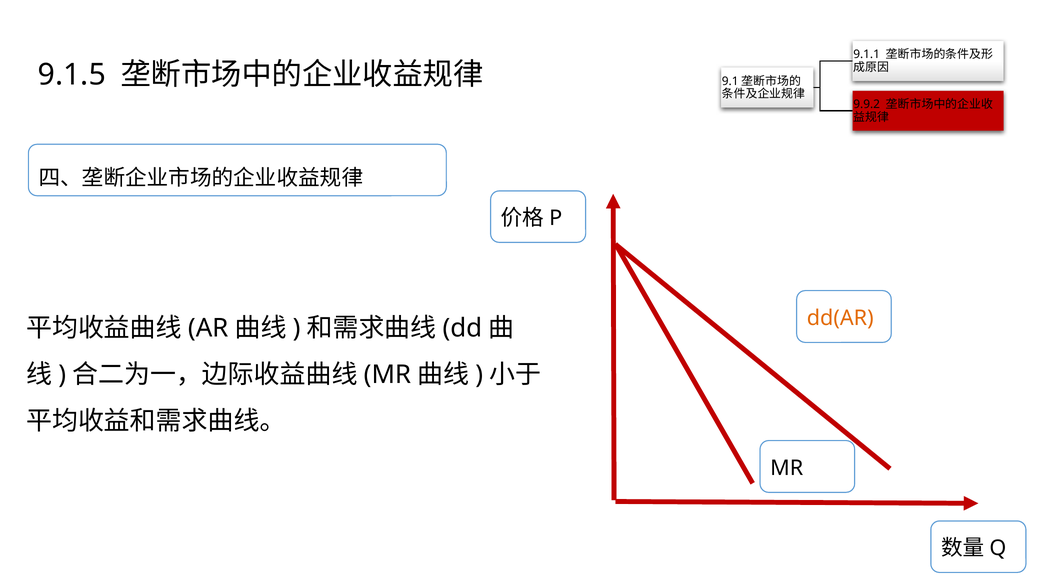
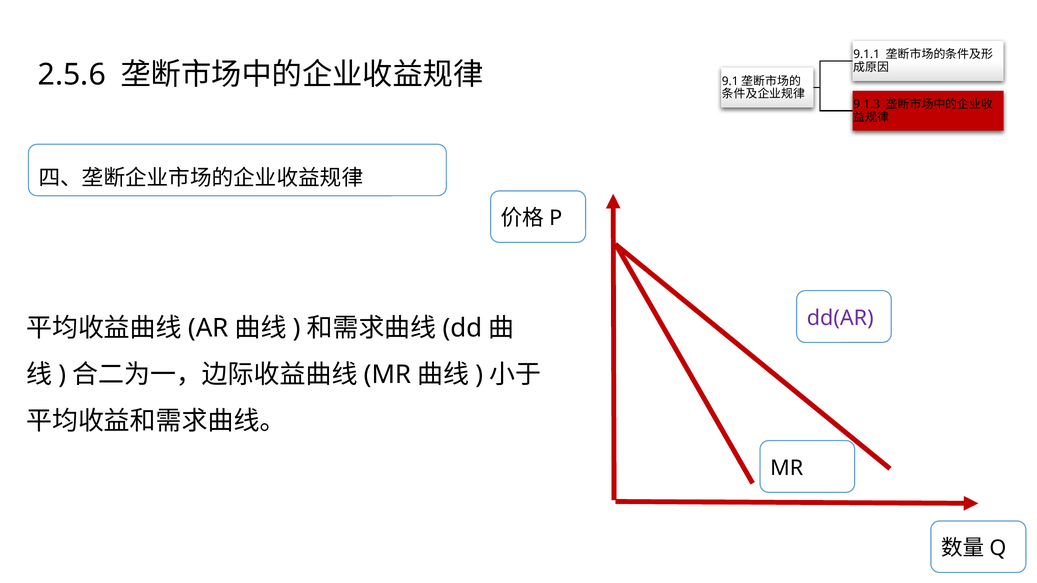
9.1.5: 9.1.5 -> 2.5.6 (72, 75)
9.9.2: 9.9.2 -> 9.1.3 (867, 104)
dd(AR colour: orange -> purple (840, 318)
